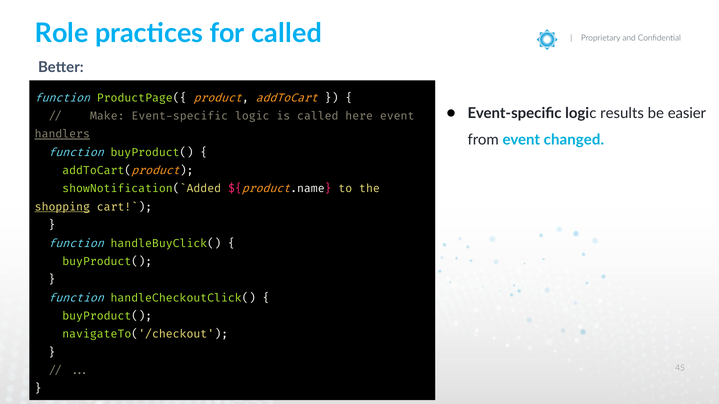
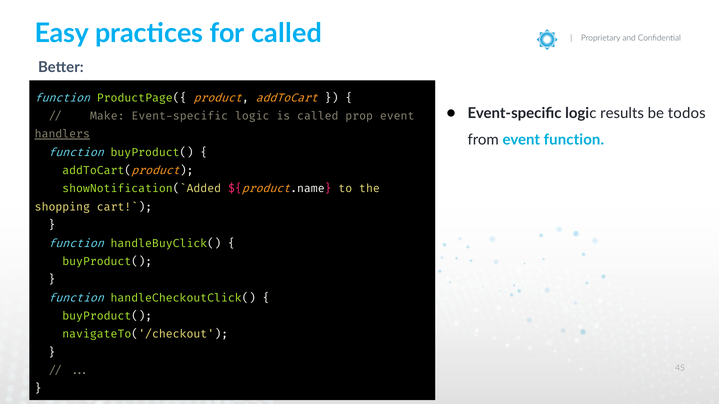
Role: Role -> Easy (62, 34)
easier: easier -> todos (687, 113)
here: here -> prop (359, 116)
event changed: changed -> function (574, 140)
shopping underline: present -> none (62, 207)
